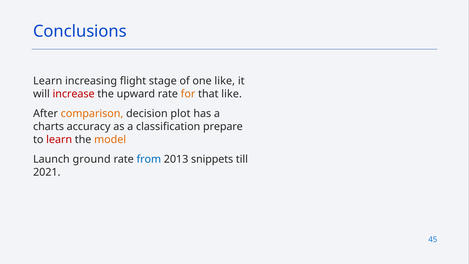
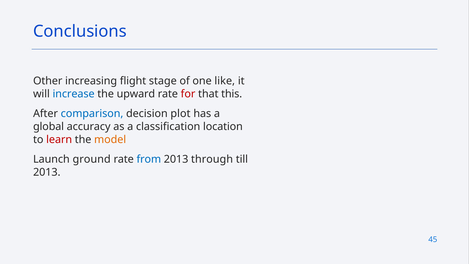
Learn: Learn -> Other (48, 81)
increase colour: red -> blue (74, 94)
for colour: orange -> red (188, 94)
that like: like -> this (232, 94)
comparison colour: orange -> blue (92, 114)
charts: charts -> global (49, 127)
prepare: prepare -> location (223, 127)
snippets: snippets -> through (212, 159)
2021: 2021 -> 2013 (47, 172)
